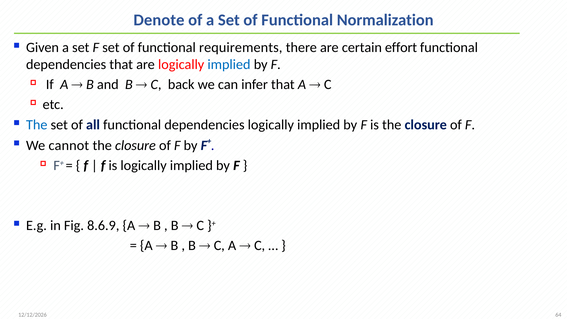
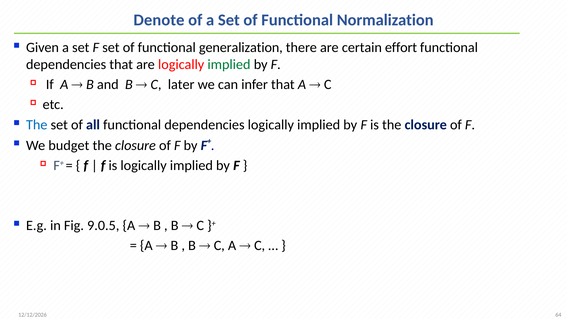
requirements: requirements -> generalization (241, 48)
implied colour: blue -> green (229, 65)
back: back -> later (181, 85)
cannot: cannot -> budget (69, 145)
8.6.9: 8.6.9 -> 9.0.5 (103, 226)
